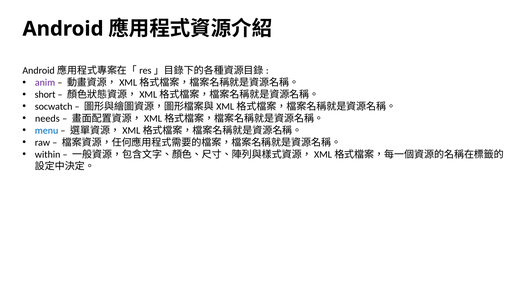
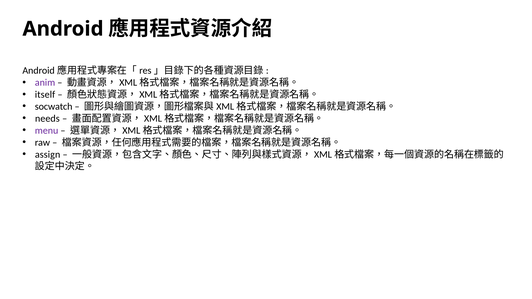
short: short -> itself (45, 95)
menu colour: blue -> purple (47, 131)
within: within -> assign (48, 155)
